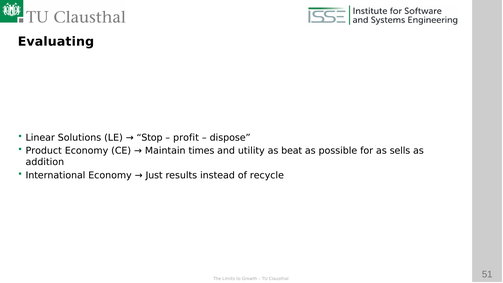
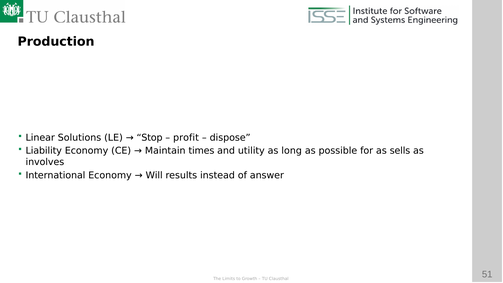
Evaluating: Evaluating -> Production (56, 42)
Product: Product -> Liability (44, 151)
beat: beat -> long (292, 151)
addition: addition -> involves (45, 162)
Just: Just -> Will (154, 175)
recycle: recycle -> answer (267, 175)
